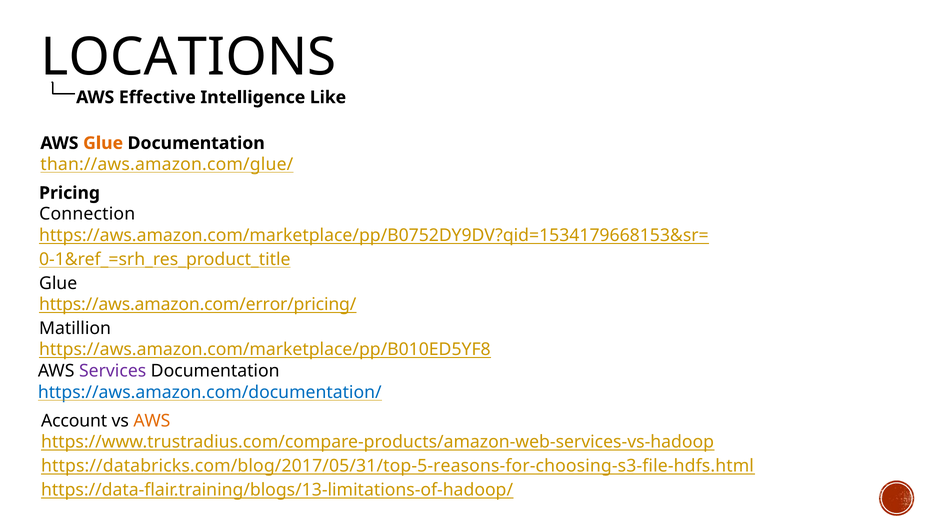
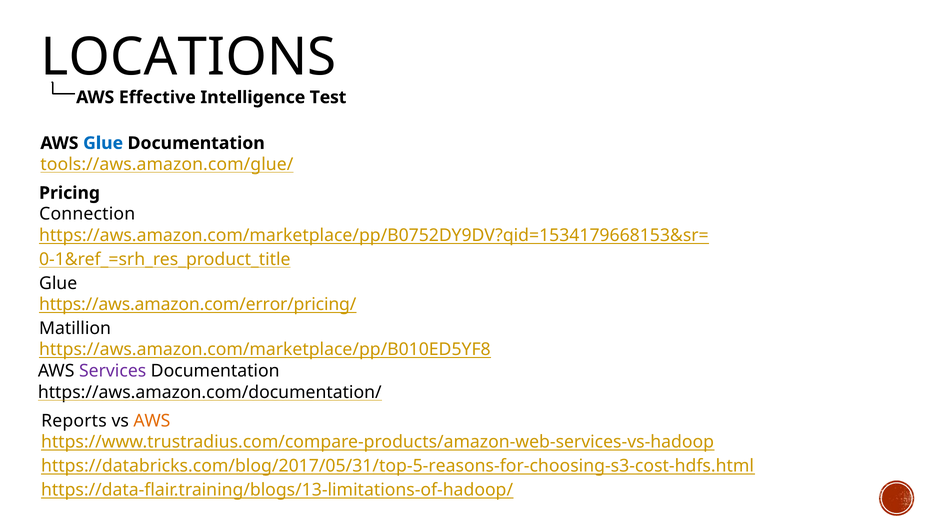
Like: Like -> Test (328, 97)
Glue colour: orange -> blue (103, 143)
than://aws.amazon.com/glue/: than://aws.amazon.com/glue/ -> tools://aws.amazon.com/glue/ (167, 164)
https://aws.amazon.com/documentation/ colour: blue -> black (210, 392)
Account: Account -> Reports (74, 421)
https://databricks.com/blog/2017/05/31/top-5-reasons-for-choosing-s3-file-hdfs.html: https://databricks.com/blog/2017/05/31/top-5-reasons-for-choosing-s3-file-hdfs.html -> https://databricks.com/blog/2017/05/31/top-5-reasons-for-choosing-s3-cost-hdfs.html (398, 466)
